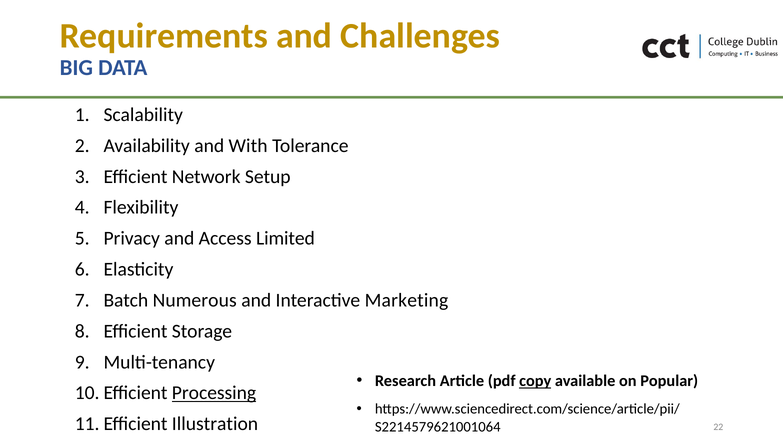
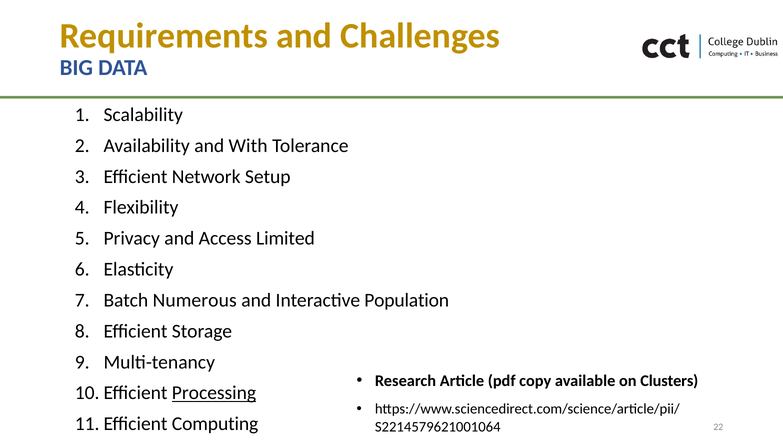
Marketing: Marketing -> Population (407, 301)
copy underline: present -> none (535, 381)
Popular: Popular -> Clusters (669, 381)
Illustration: Illustration -> Computing (215, 424)
